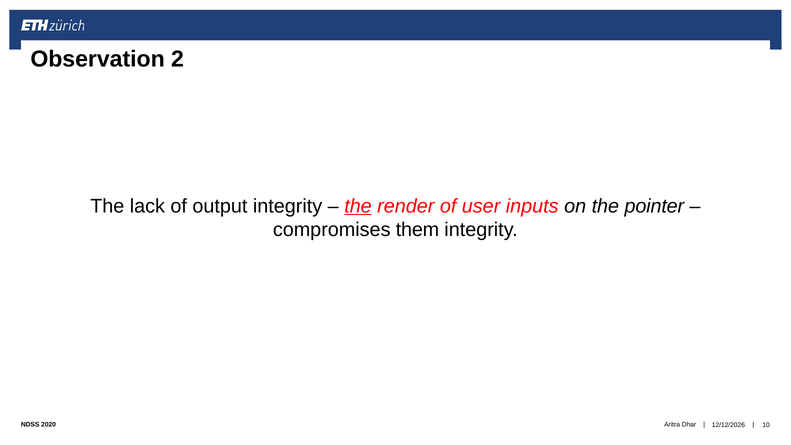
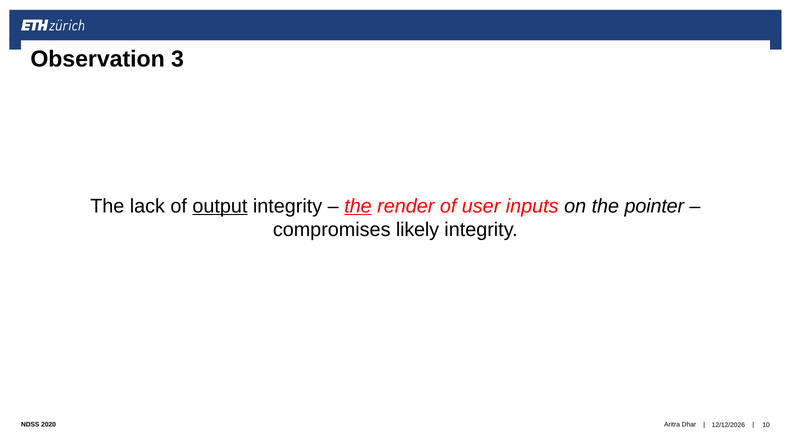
2: 2 -> 3 (177, 59)
output underline: none -> present (220, 206)
them: them -> likely (418, 230)
